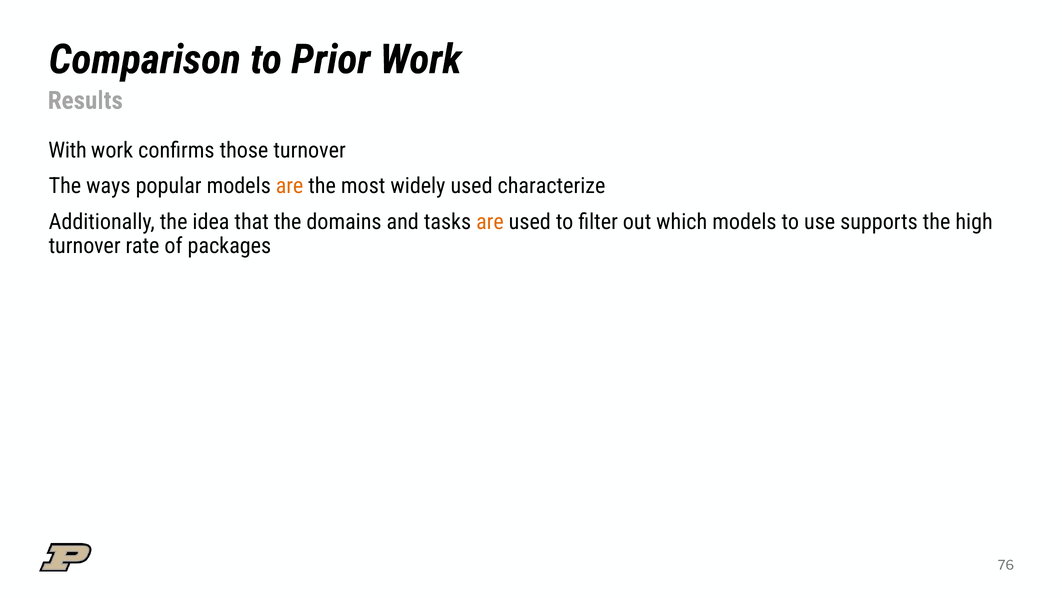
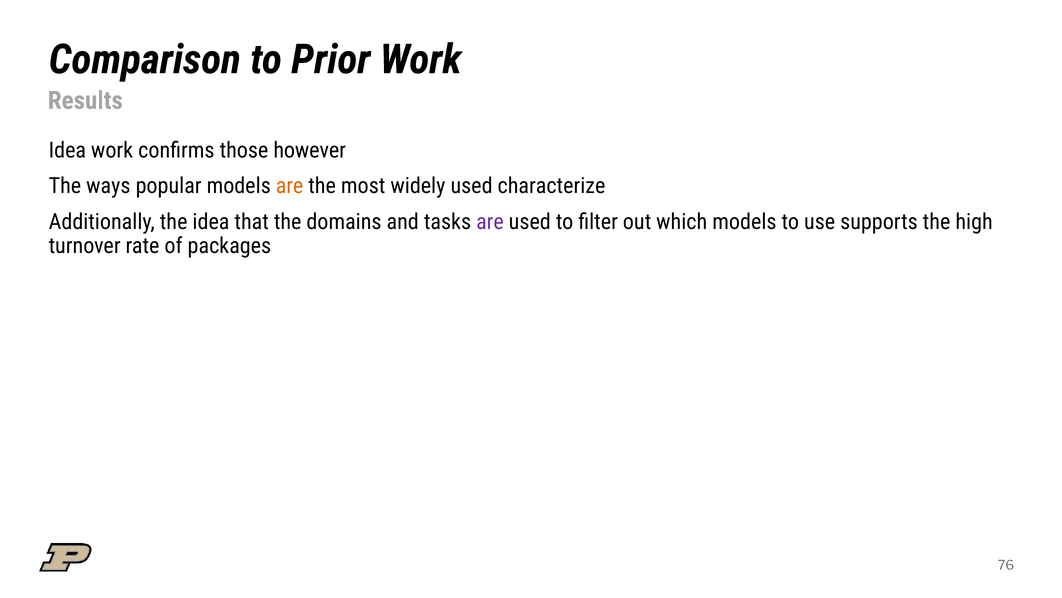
With: With -> Idea (67, 150)
those turnover: turnover -> however (310, 150)
are colour: orange -> purple (490, 222)
